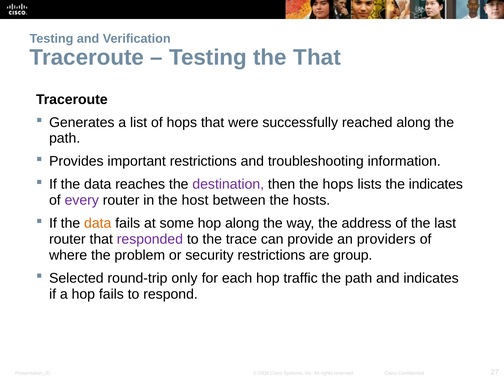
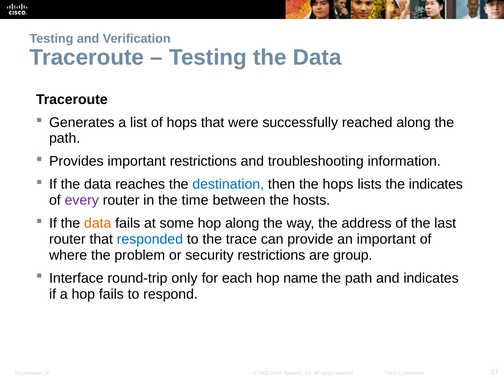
Testing the That: That -> Data (317, 57)
destination colour: purple -> blue (228, 184)
host: host -> time (195, 200)
responded colour: purple -> blue (150, 239)
an providers: providers -> important (386, 239)
Selected: Selected -> Interface (76, 278)
traffic: traffic -> name (301, 278)
